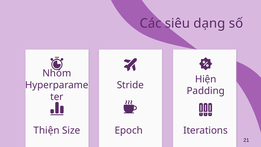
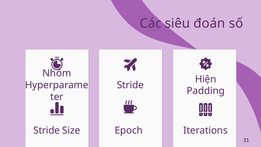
dạng: dạng -> đoán (209, 23)
Thiện: Thiện -> Stride (47, 130)
